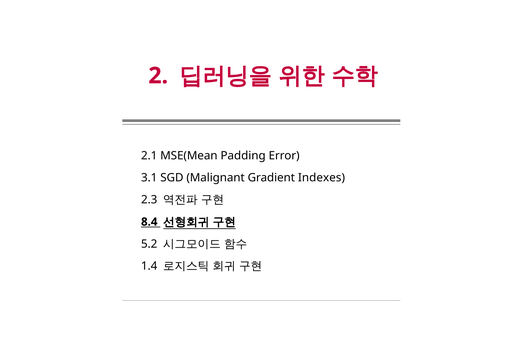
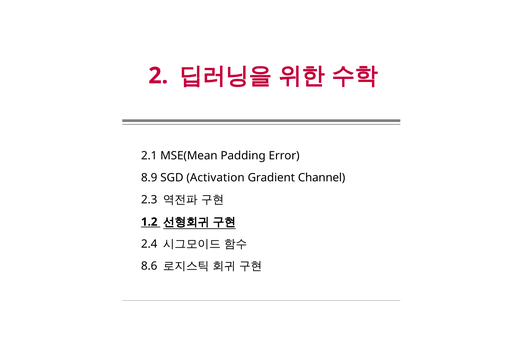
3.1: 3.1 -> 8.9 (149, 178)
Malignant: Malignant -> Activation (215, 178)
Indexes: Indexes -> Channel (322, 178)
8.4: 8.4 -> 1.2 (149, 222)
5.2: 5.2 -> 2.4 (149, 244)
1.4: 1.4 -> 8.6 (149, 266)
